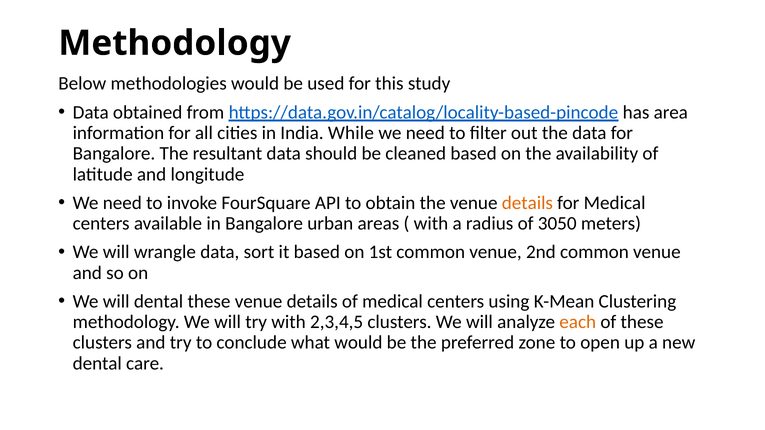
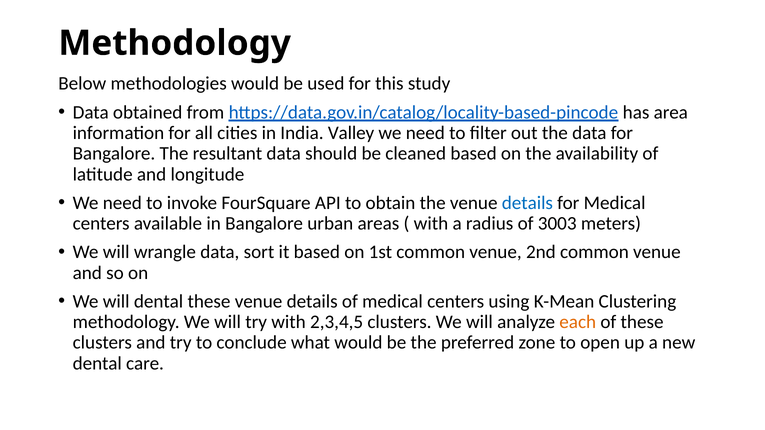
While: While -> Valley (351, 133)
details colour: orange -> blue (527, 203)
3050: 3050 -> 3003 (557, 224)
